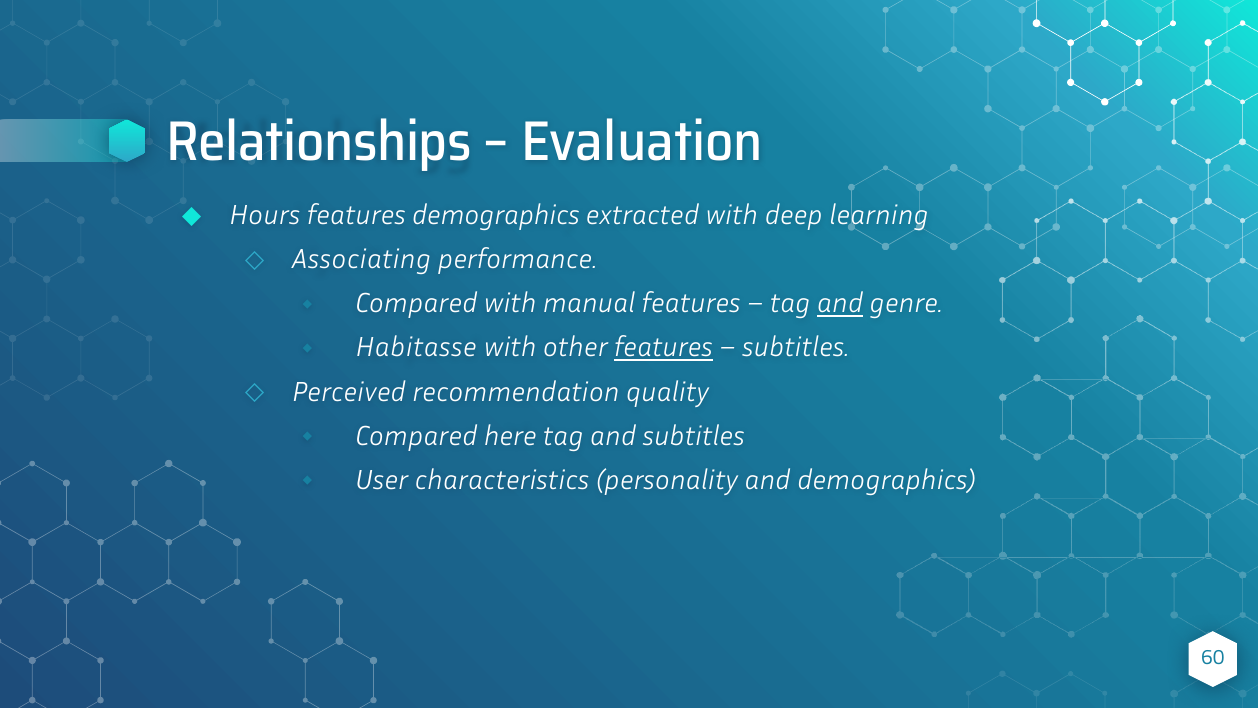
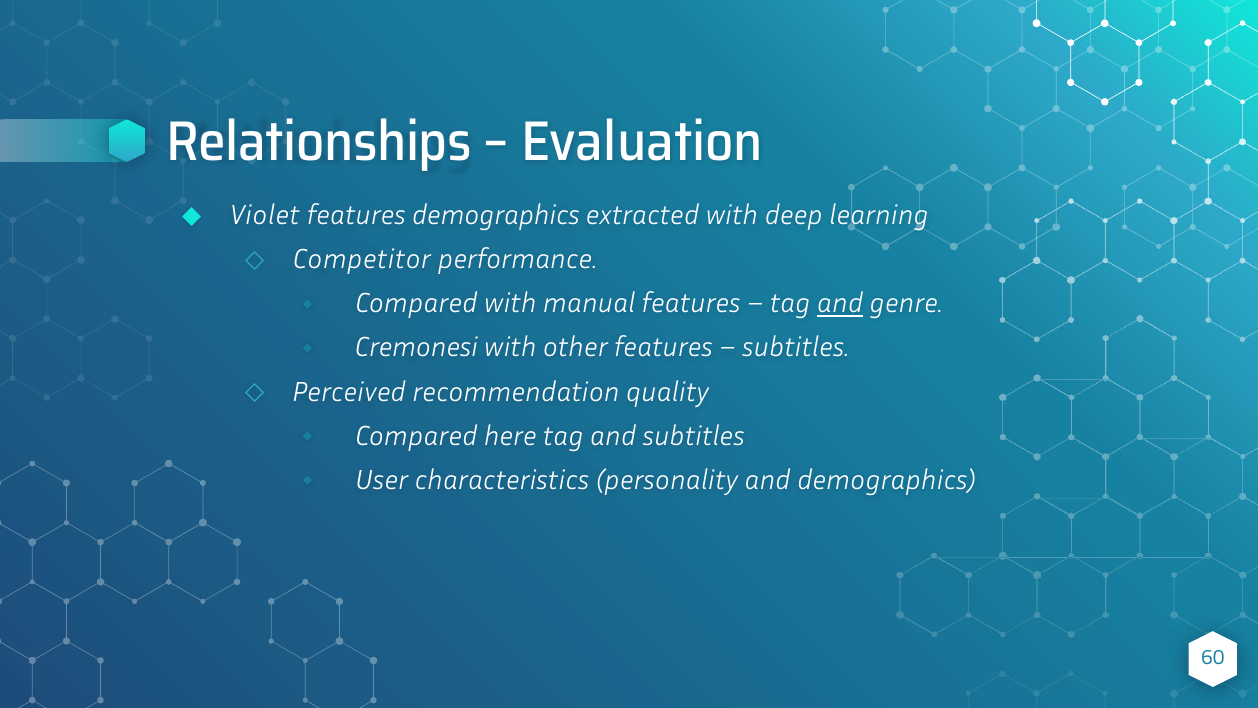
Hours: Hours -> Violet (265, 215)
Associating: Associating -> Competitor (362, 260)
Habitasse: Habitasse -> Cremonesi (416, 348)
features underline: present -> none (664, 348)
